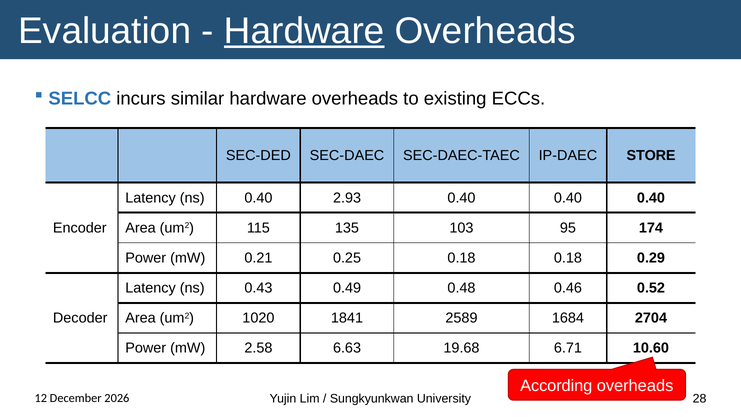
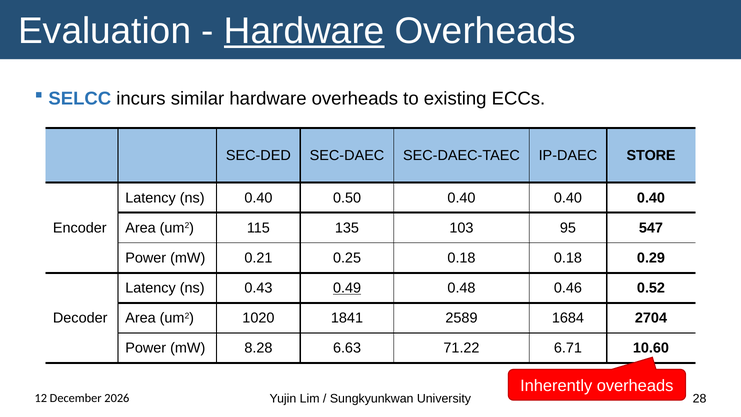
2.93: 2.93 -> 0.50 (347, 198)
174: 174 -> 547 (651, 228)
0.49 underline: none -> present (347, 288)
2.58: 2.58 -> 8.28 (258, 348)
19.68: 19.68 -> 71.22 (462, 348)
According: According -> Inherently (556, 386)
